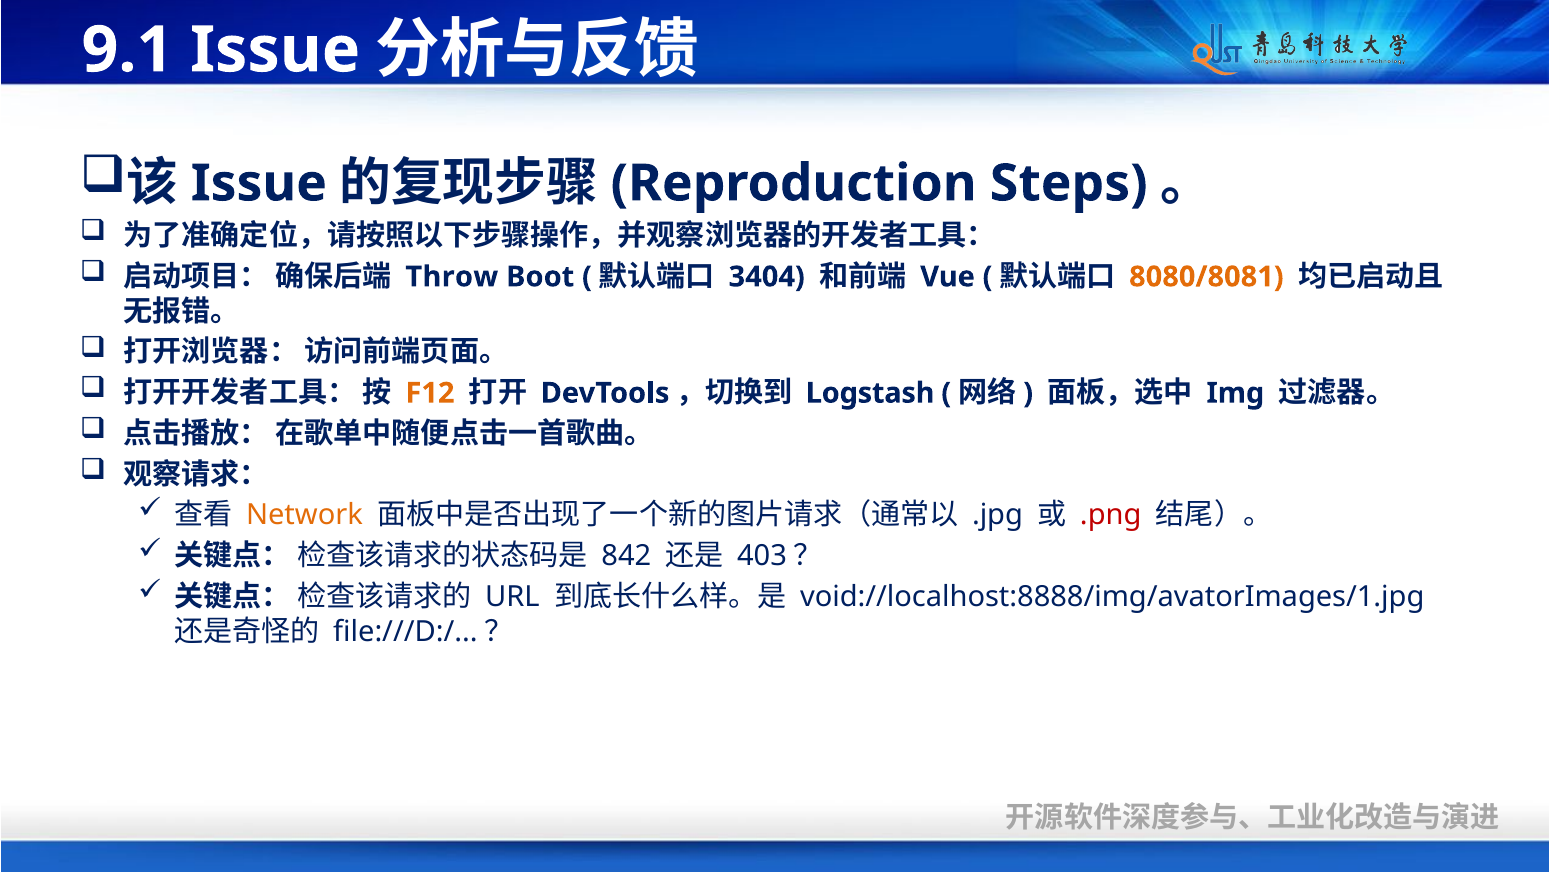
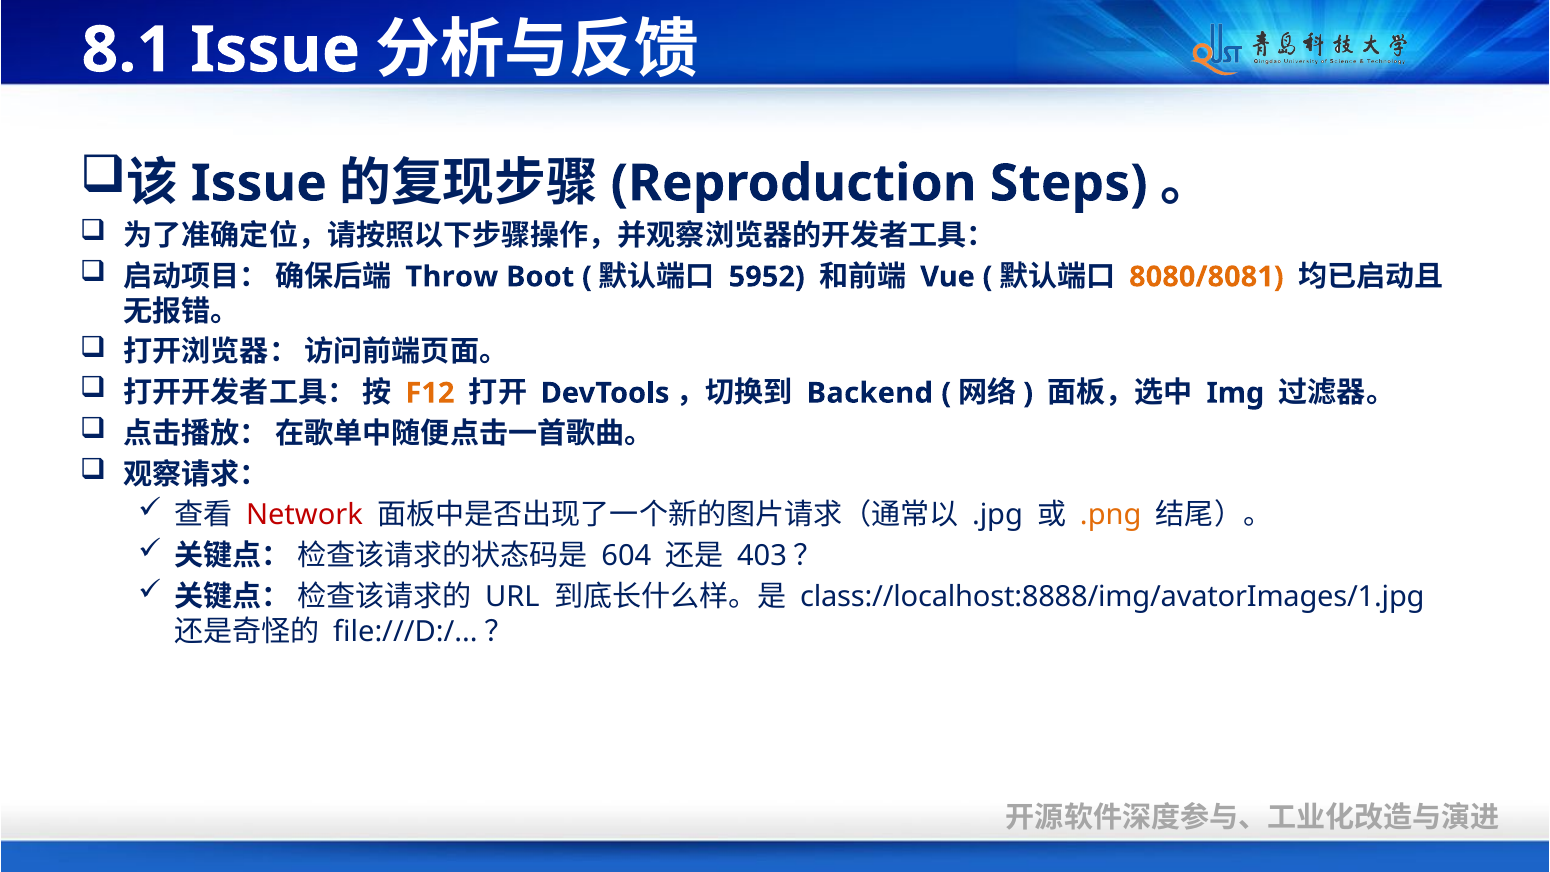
9.1: 9.1 -> 8.1 (127, 50)
3404: 3404 -> 5952 (767, 277)
Logstash: Logstash -> Backend (870, 393)
Network colour: orange -> red (304, 515)
.png colour: red -> orange (1111, 515)
842: 842 -> 604 (626, 556)
void://localhost:8888/img/avatorImages/1.jpg: void://localhost:8888/img/avatorImages/1.jpg -> class://localhost:8888/img/avatorImages/1.jpg (1112, 597)
